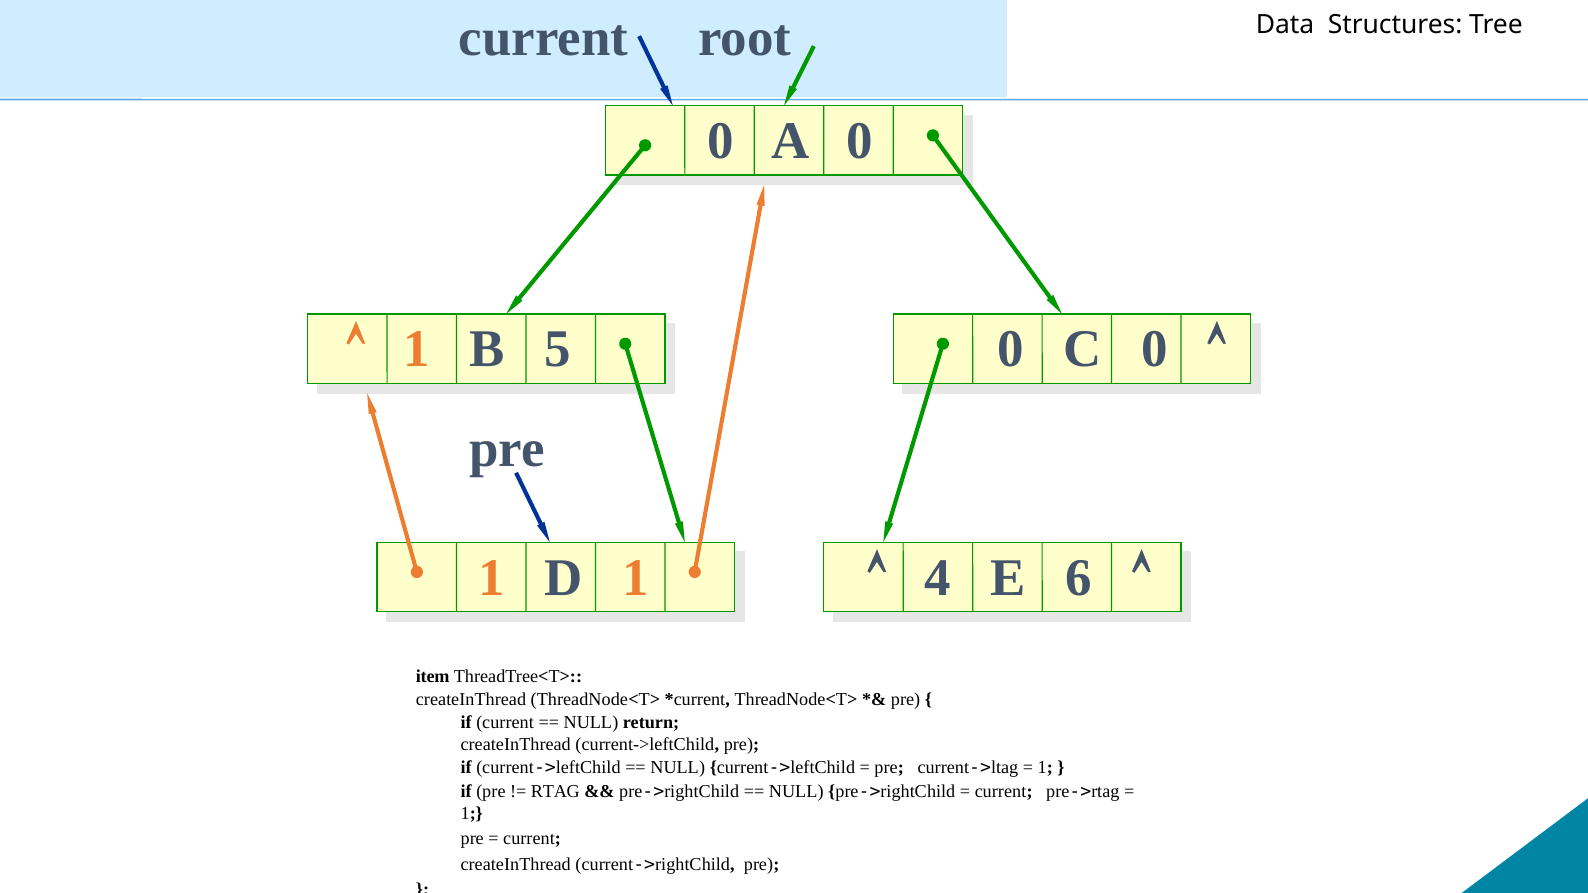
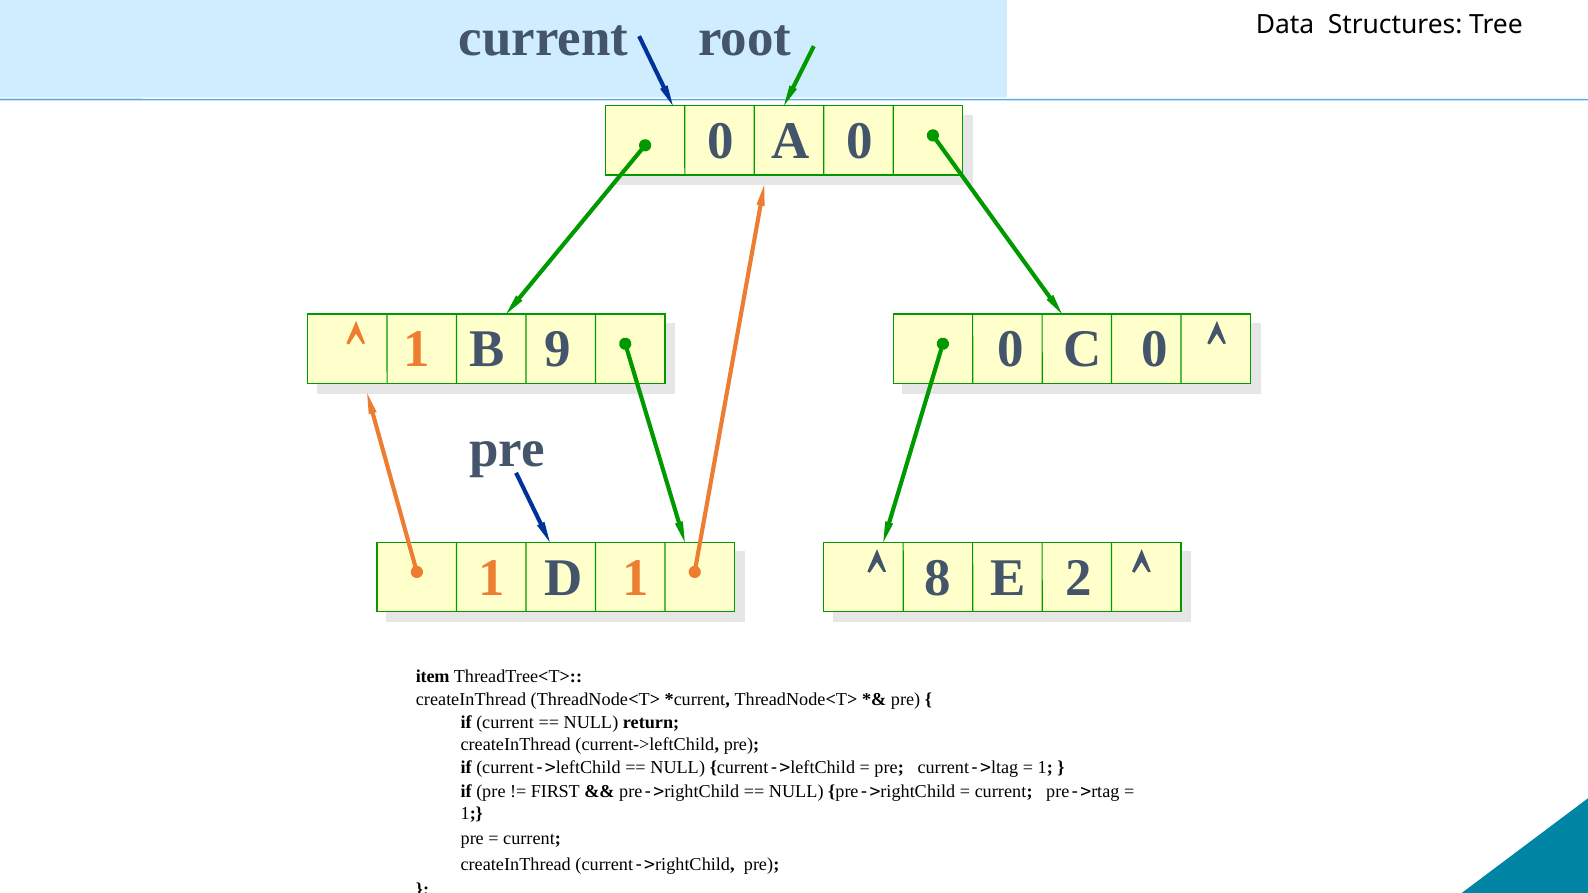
5: 5 -> 9 (558, 349)
4: 4 -> 8 (938, 578)
6: 6 -> 2 (1079, 578)
RTAG: RTAG -> FIRST (555, 791)
